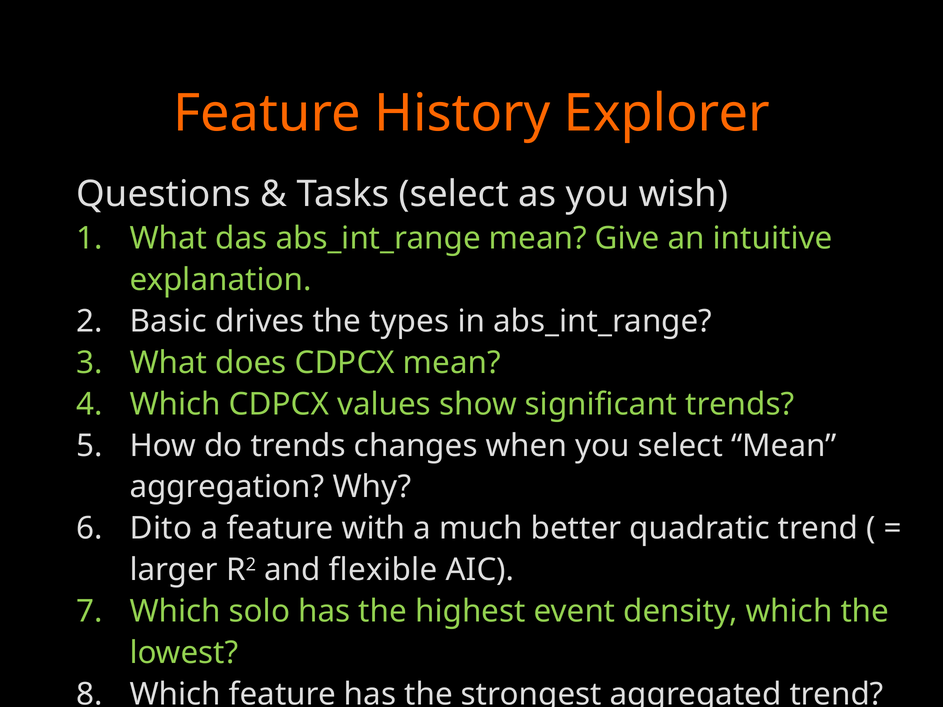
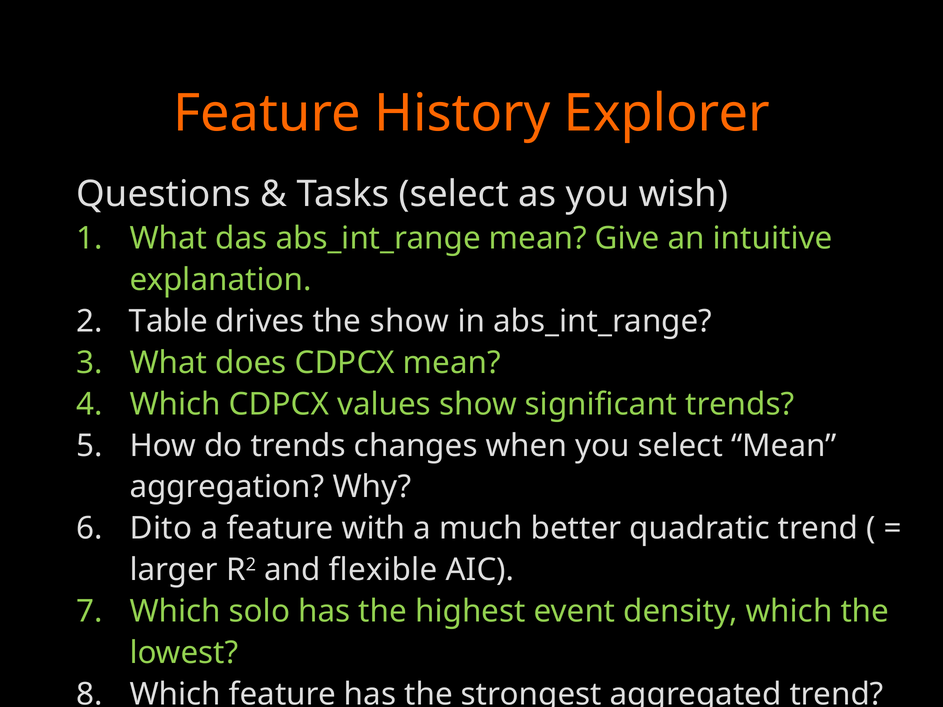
Basic: Basic -> Table (168, 321)
the types: types -> show (409, 321)
